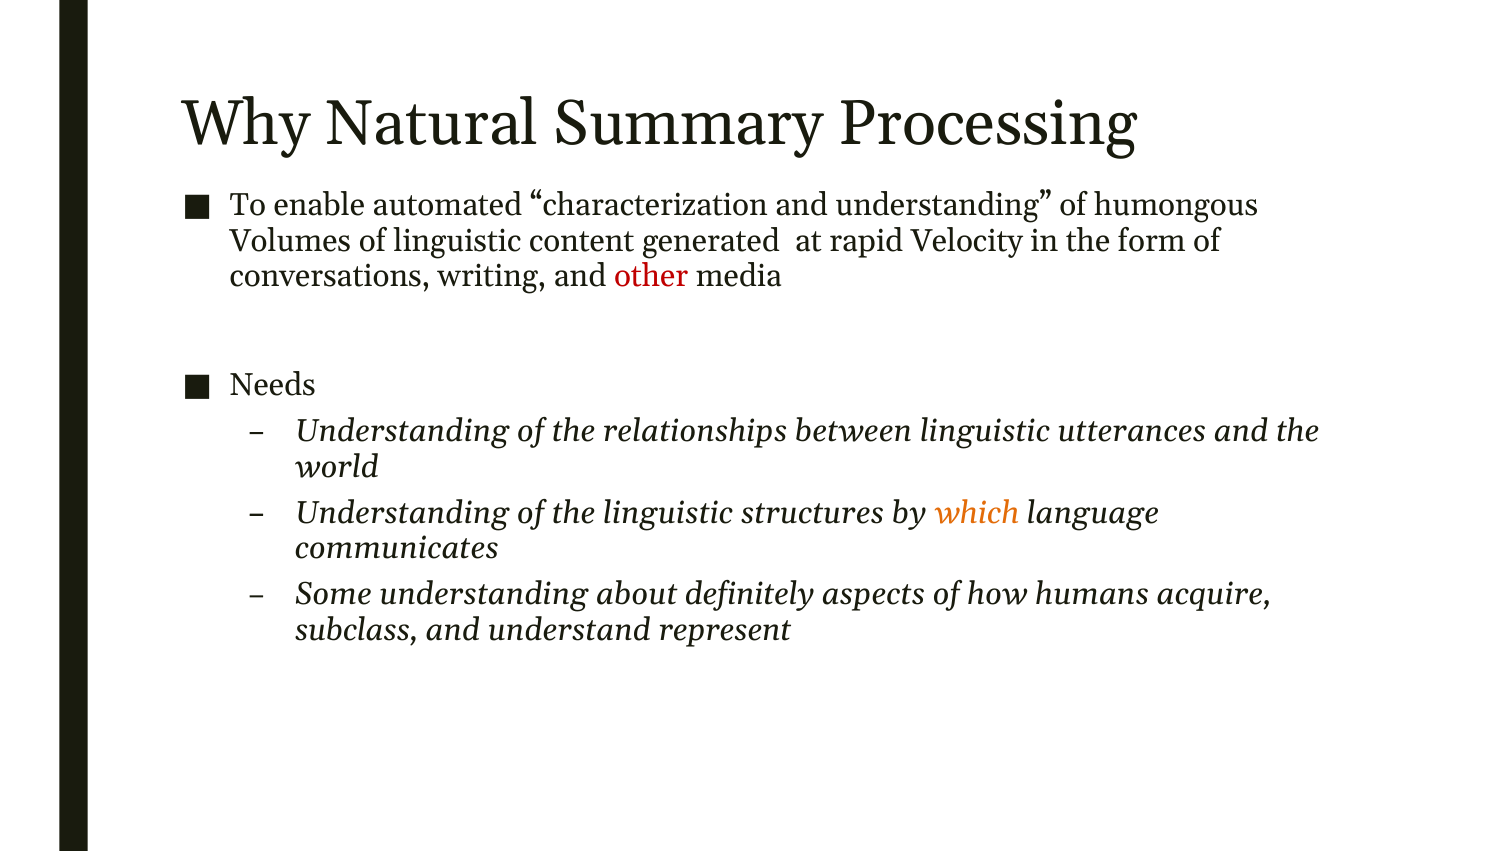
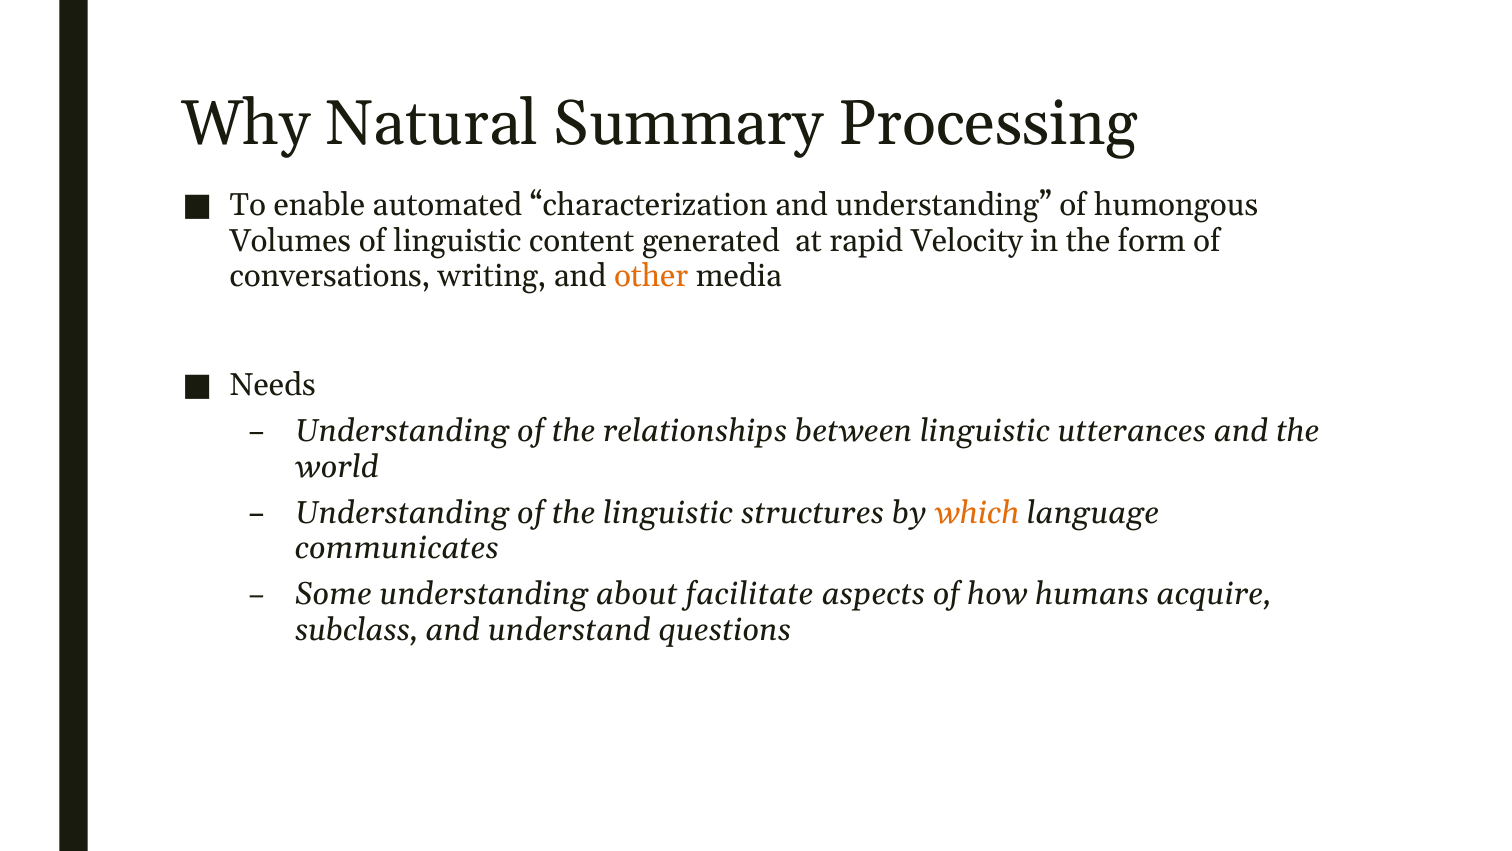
other colour: red -> orange (651, 276)
definitely: definitely -> facilitate (750, 594)
represent: represent -> questions (725, 630)
